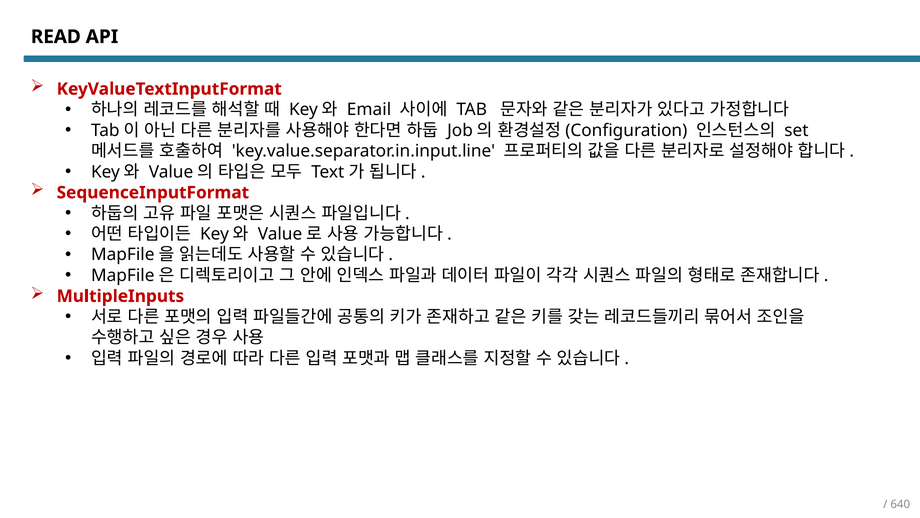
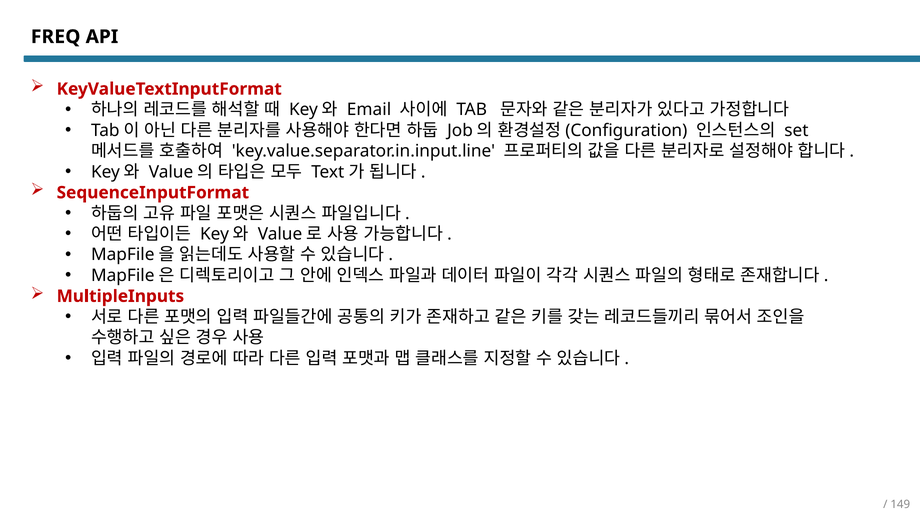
READ: READ -> FREQ (56, 37)
640: 640 -> 149 (900, 504)
